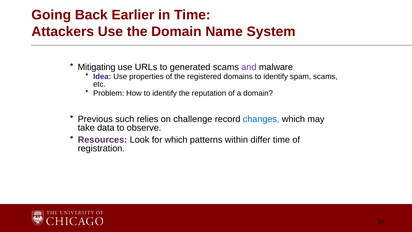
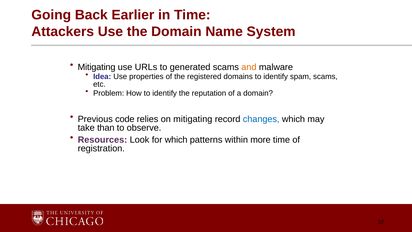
and colour: purple -> orange (249, 67)
such: such -> code (125, 119)
on challenge: challenge -> mitigating (193, 119)
data: data -> than (106, 128)
differ: differ -> more (260, 140)
